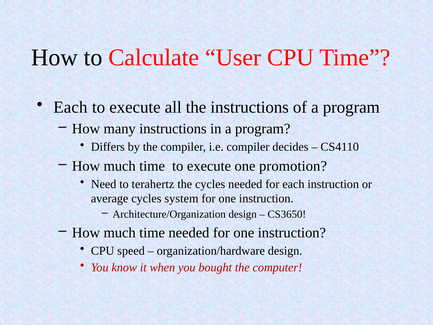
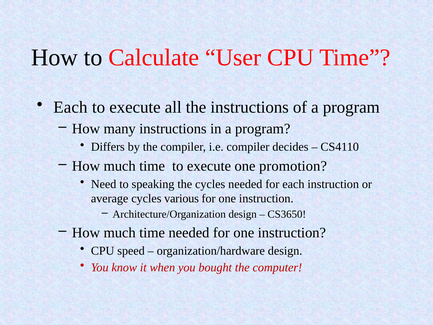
terahertz: terahertz -> speaking (153, 184)
system: system -> various (182, 198)
